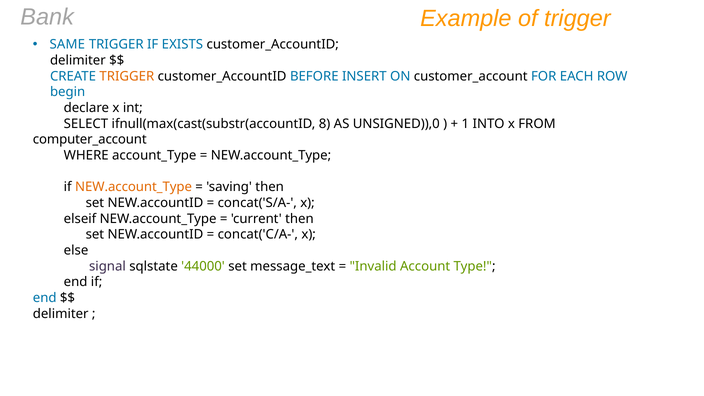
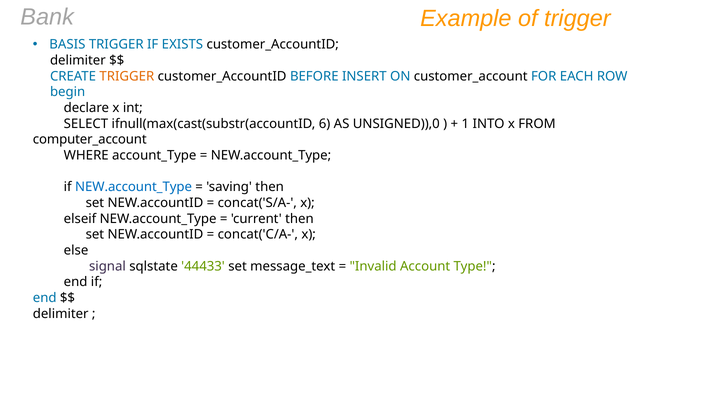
SAME: SAME -> BASIS (67, 45)
8: 8 -> 6 (325, 124)
NEW.account_Type colour: orange -> blue (134, 187)
44000: 44000 -> 44433 (203, 266)
